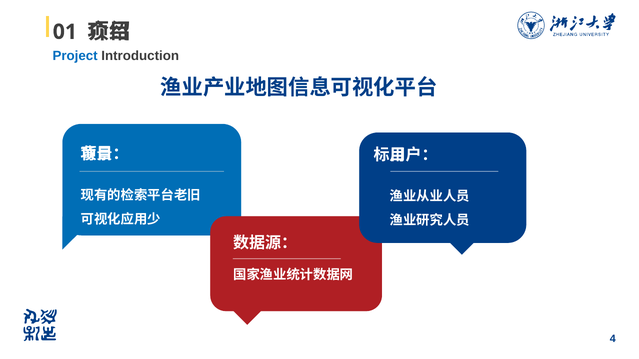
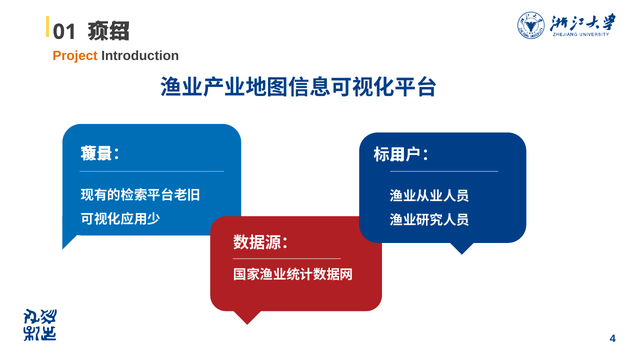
Project colour: blue -> orange (75, 56)
